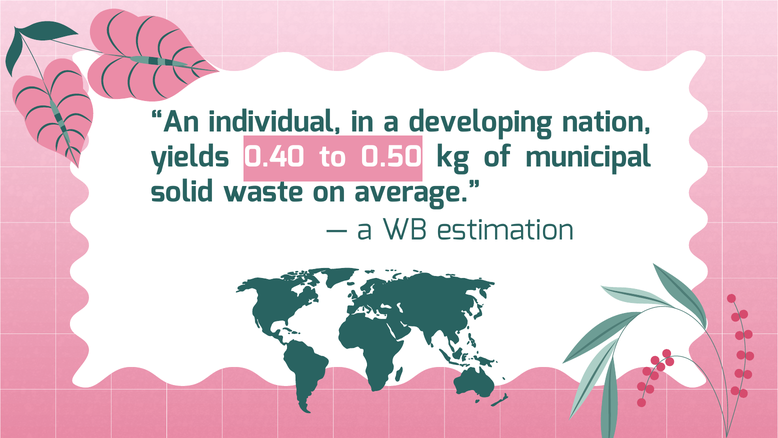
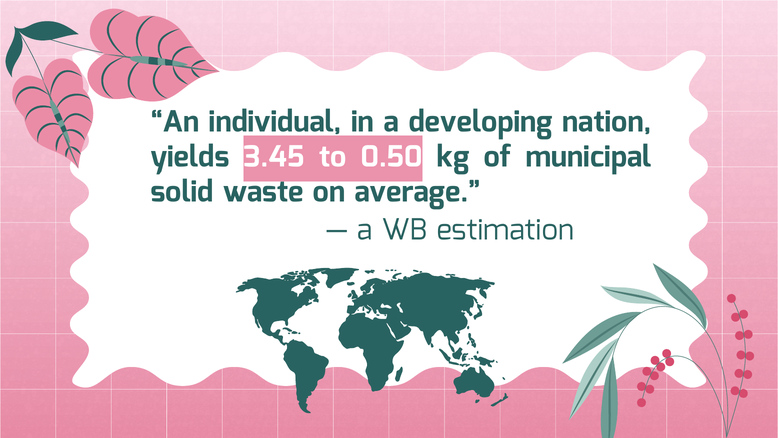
0.40: 0.40 -> 3.45 (274, 157)
